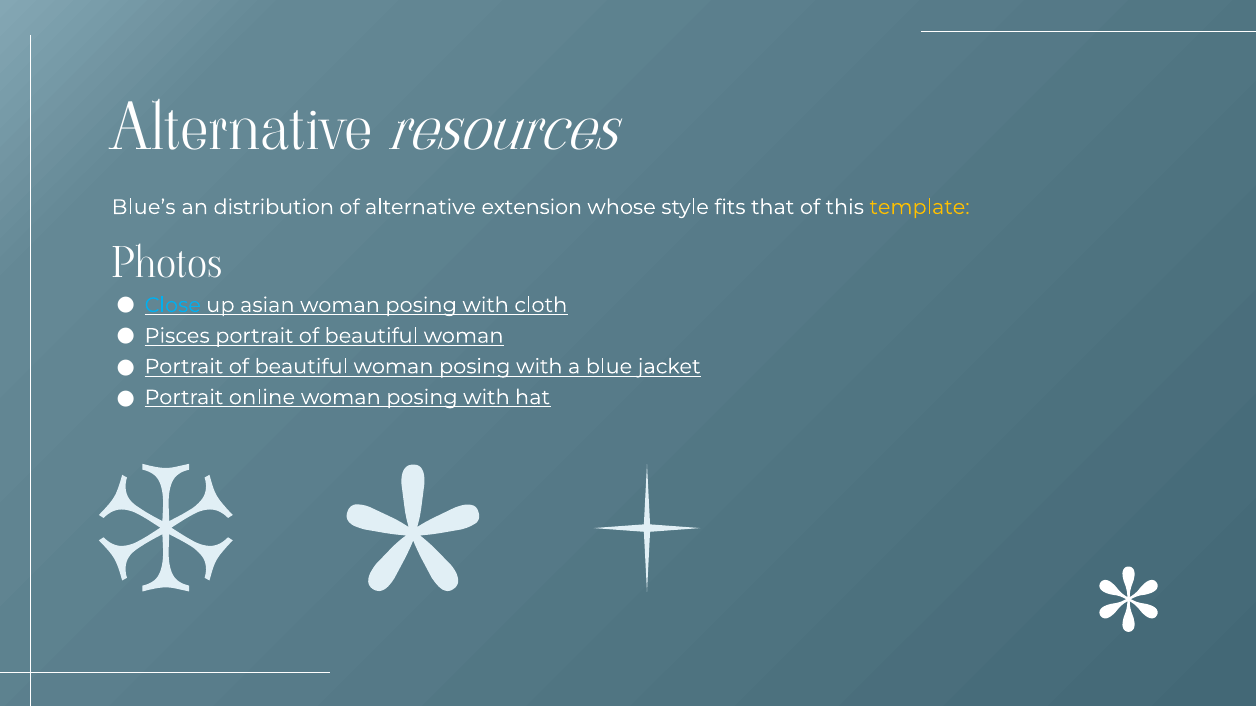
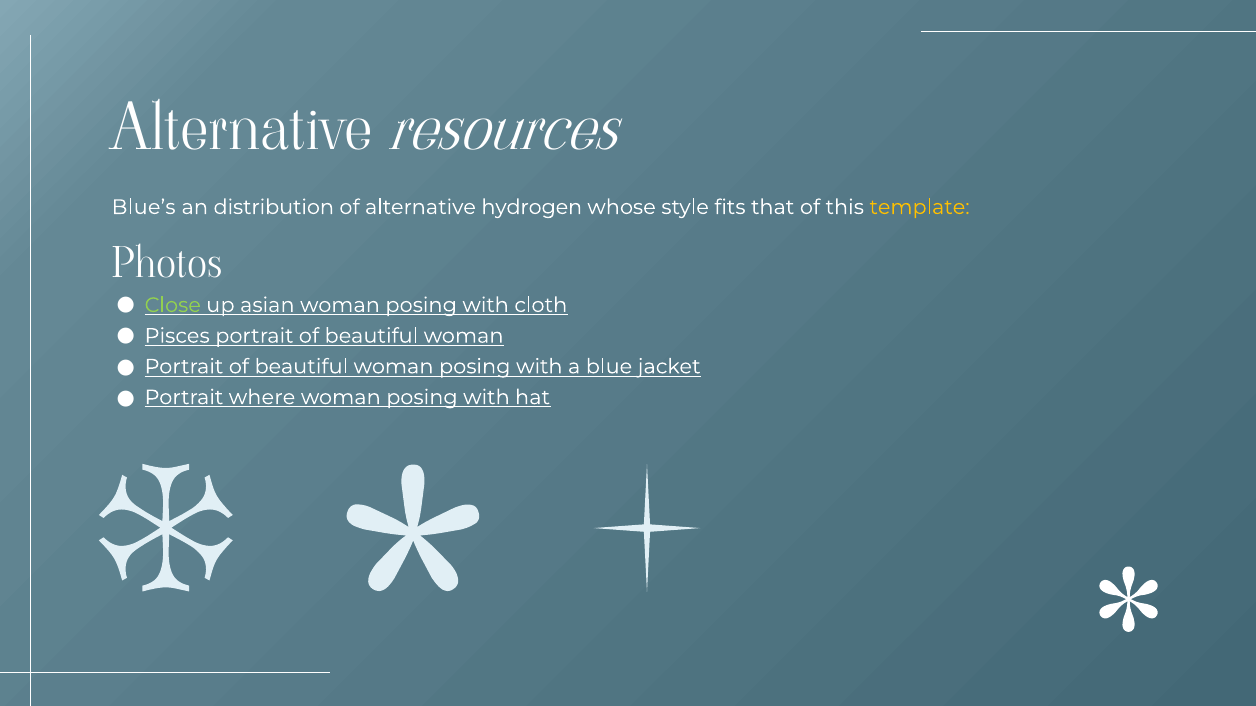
extension: extension -> hydrogen (532, 207)
Close colour: light blue -> light green (173, 305)
online: online -> where (262, 398)
